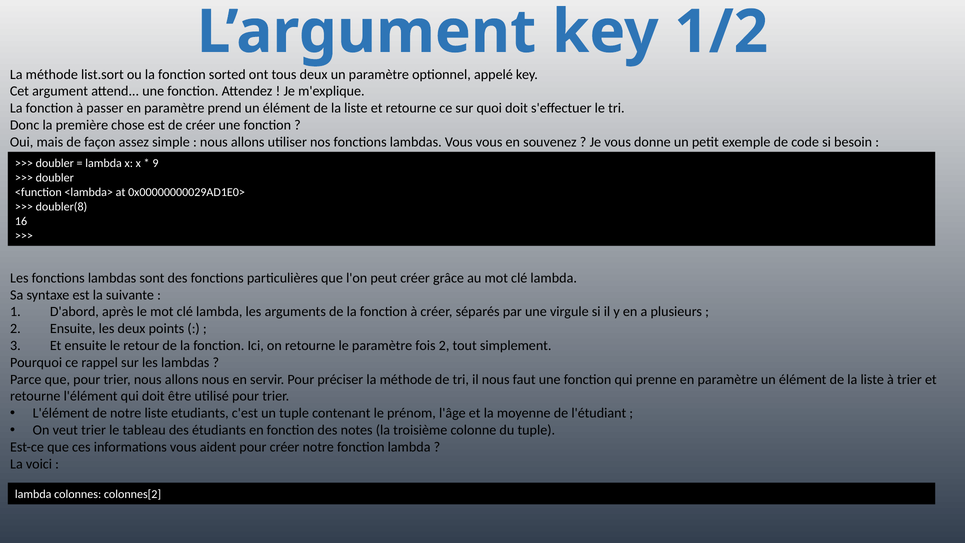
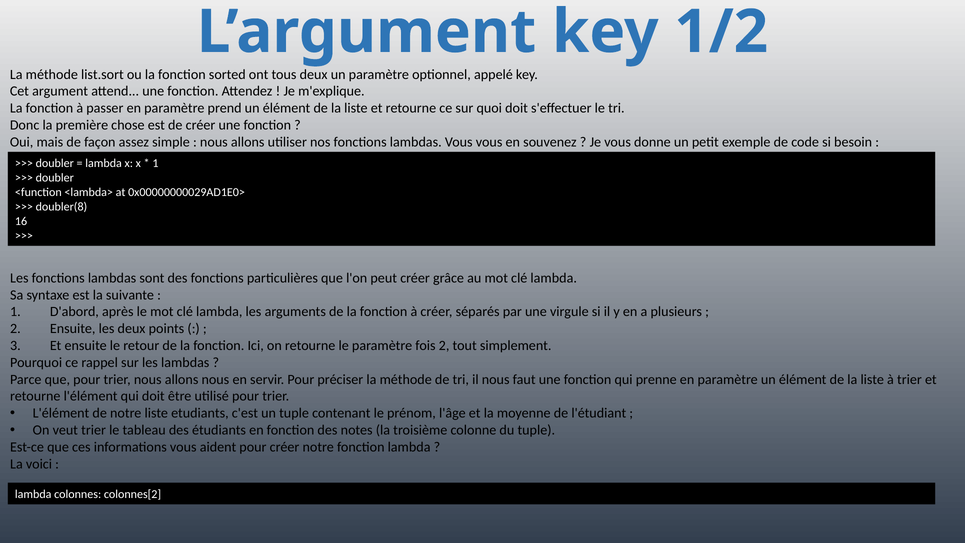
9: 9 -> 1 (155, 163)
